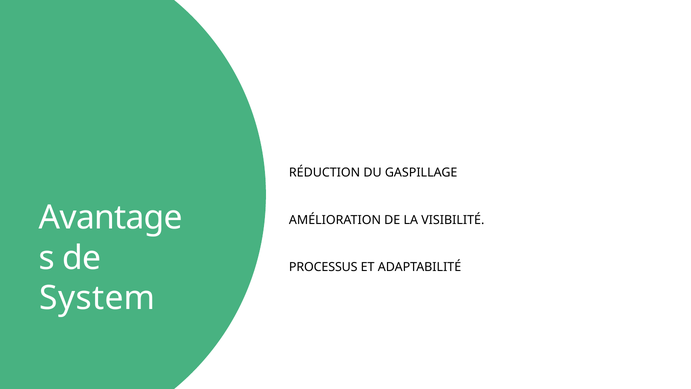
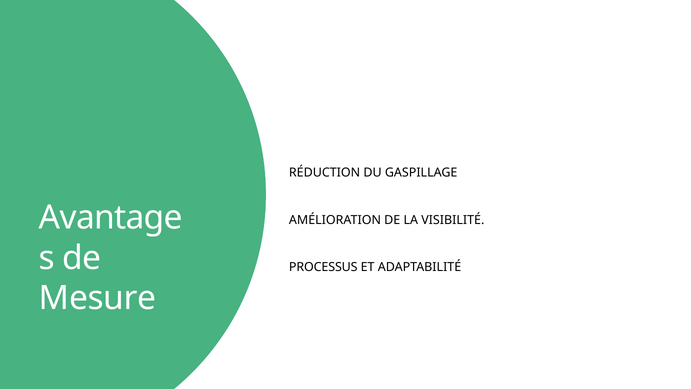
System: System -> Mesure (98, 298)
